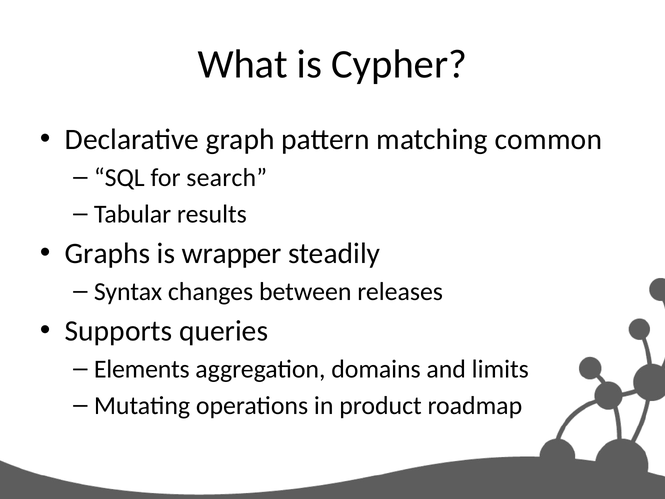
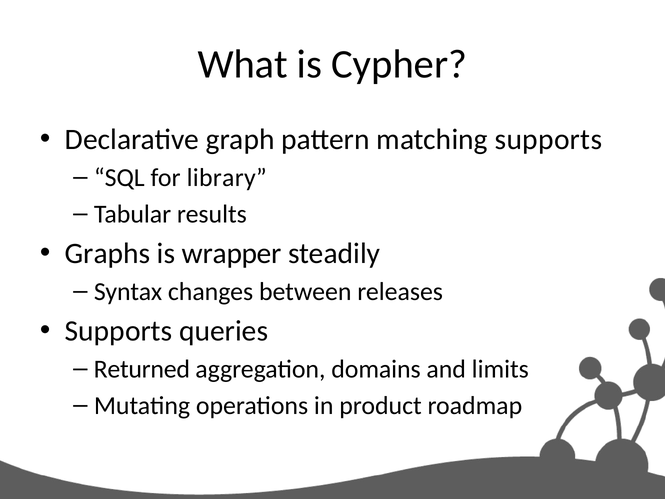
matching common: common -> supports (548, 140)
search: search -> library (227, 178)
Elements: Elements -> Returned (142, 369)
